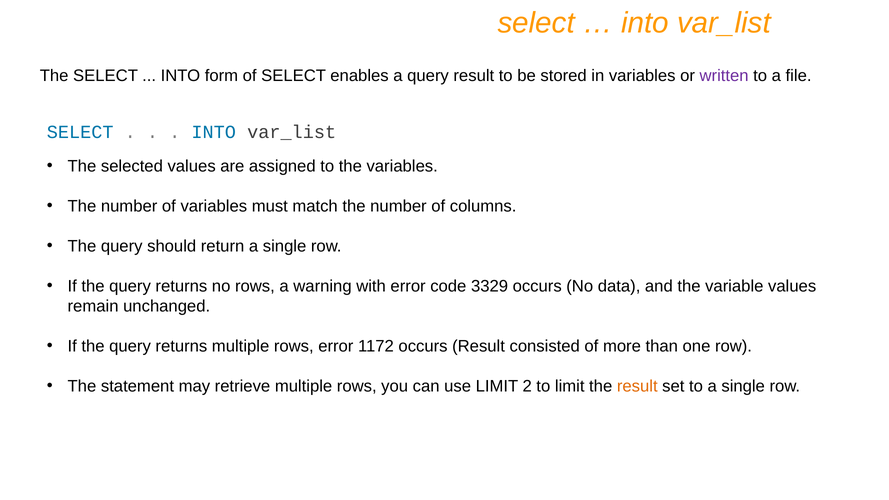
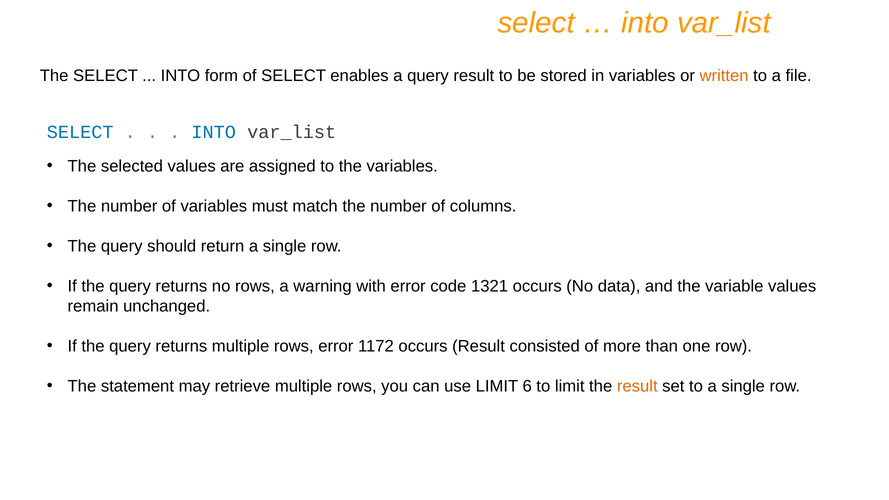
written colour: purple -> orange (724, 76)
3329: 3329 -> 1321 (490, 286)
2: 2 -> 6 (527, 386)
